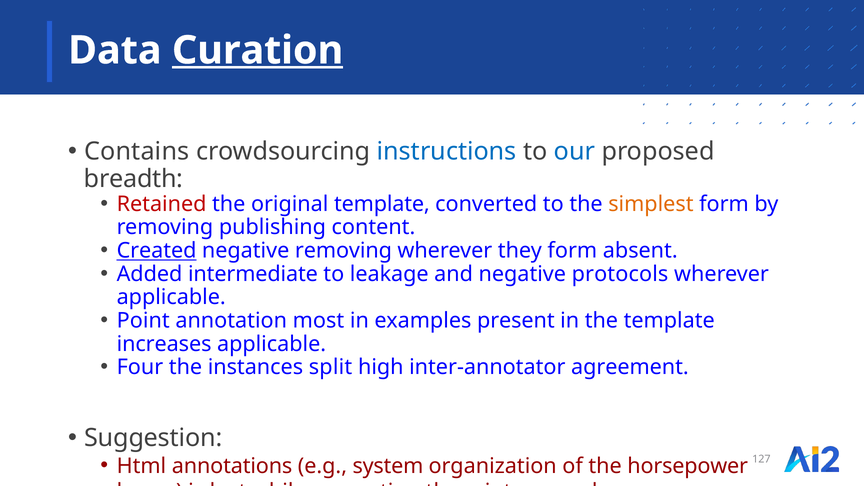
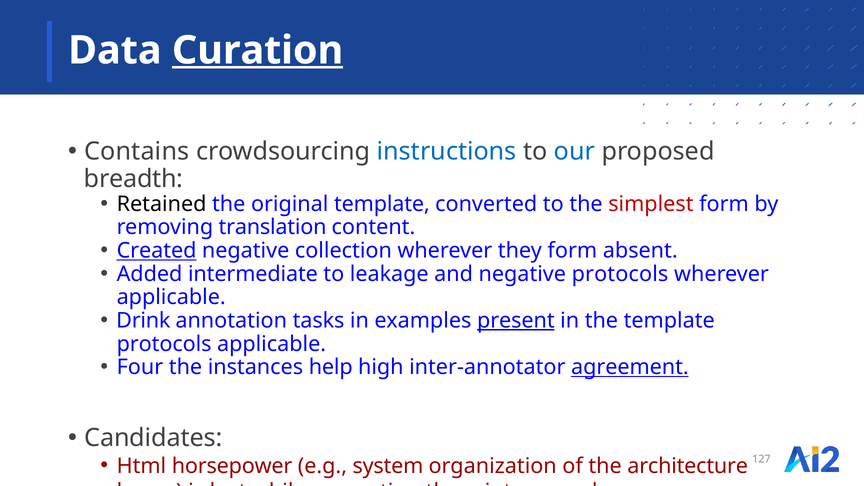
Retained colour: red -> black (162, 204)
simplest colour: orange -> red (651, 204)
publishing: publishing -> translation (273, 227)
negative removing: removing -> collection (343, 251)
Point: Point -> Drink (143, 321)
most: most -> tasks (319, 321)
present underline: none -> present (516, 321)
increases: increases -> protocols (164, 344)
split: split -> help (331, 367)
agreement underline: none -> present (630, 367)
Suggestion: Suggestion -> Candidates (153, 438)
annotations: annotations -> horsepower (232, 466)
horsepower: horsepower -> architecture (688, 466)
